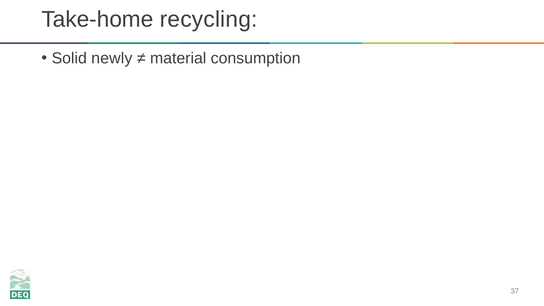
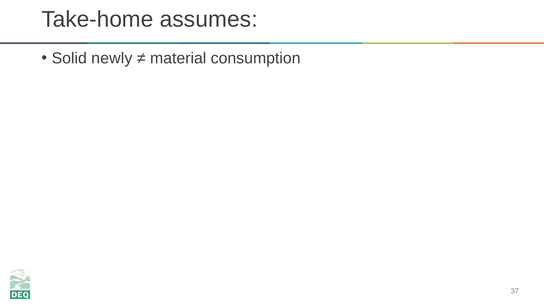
recycling: recycling -> assumes (209, 19)
